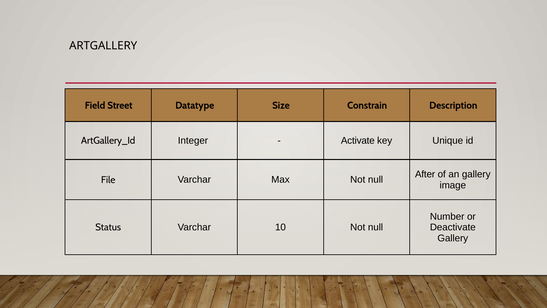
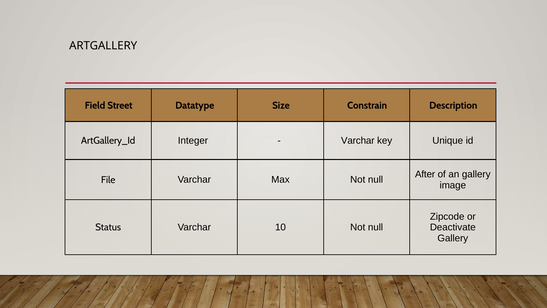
Activate: Activate -> Varchar (358, 141)
Number: Number -> Zipcode (447, 216)
